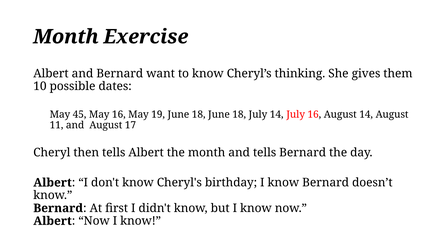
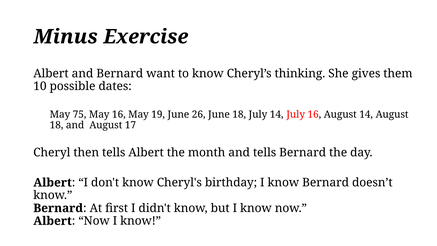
Month: Month -> Minus (66, 37)
45: 45 -> 75 (80, 114)
19 June 18: 18 -> 26 (199, 114)
11: 11 -> 18 (57, 125)
